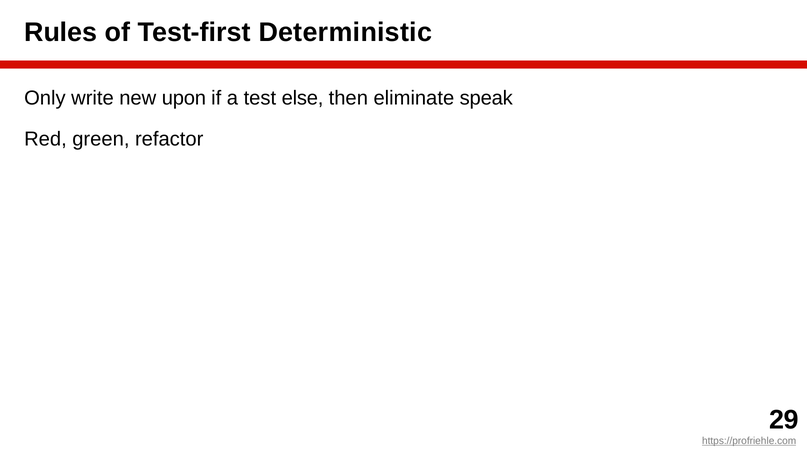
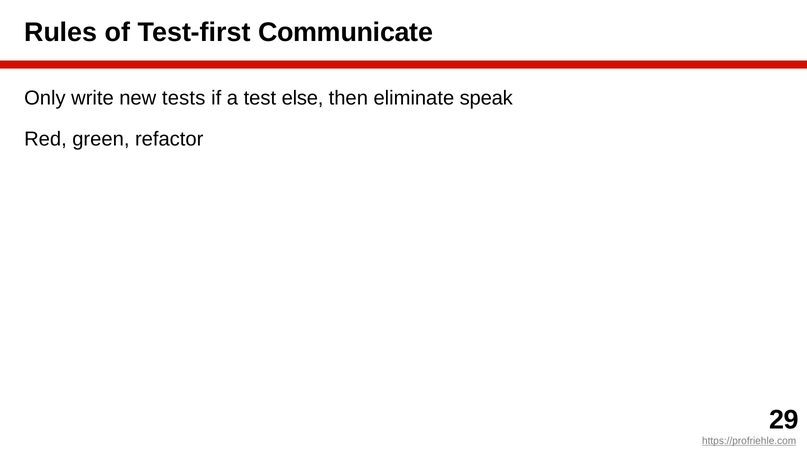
Deterministic: Deterministic -> Communicate (346, 32)
upon: upon -> tests (184, 98)
